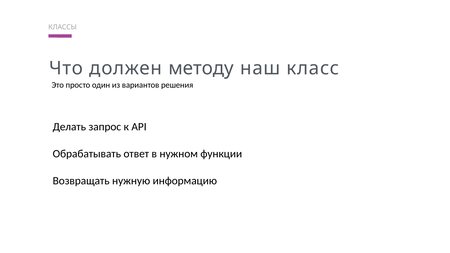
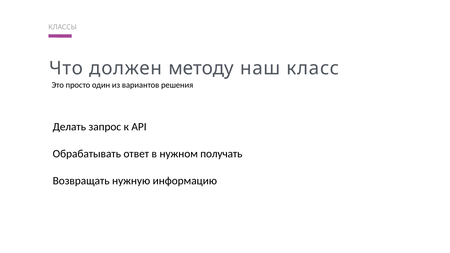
функции: функции -> получать (221, 154)
